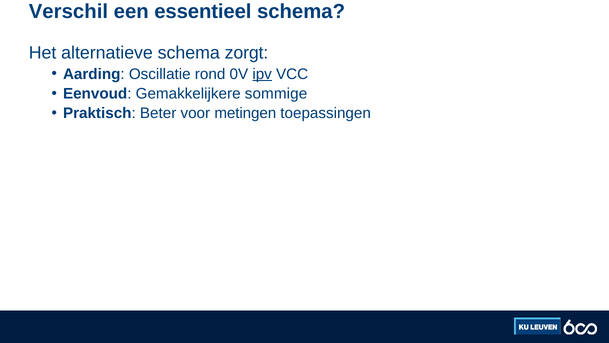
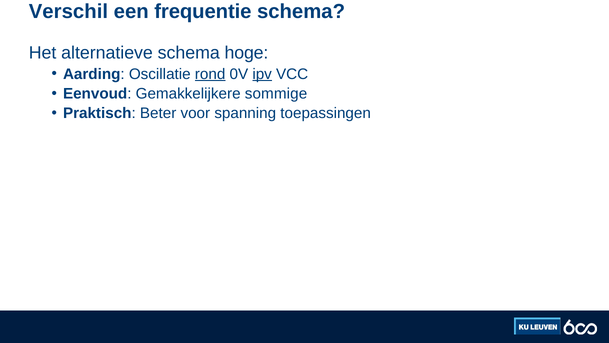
essentieel: essentieel -> frequentie (203, 12)
zorgt: zorgt -> hoge (246, 53)
rond underline: none -> present (210, 74)
metingen: metingen -> spanning (245, 113)
